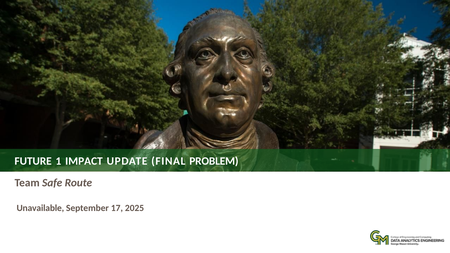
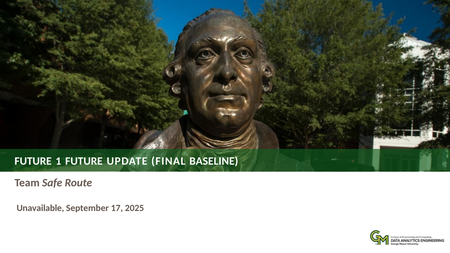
1 IMPACT: IMPACT -> FUTURE (84, 161)
PROBLEM: PROBLEM -> BASELINE (214, 161)
